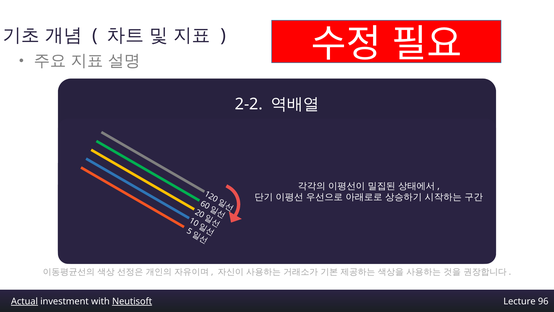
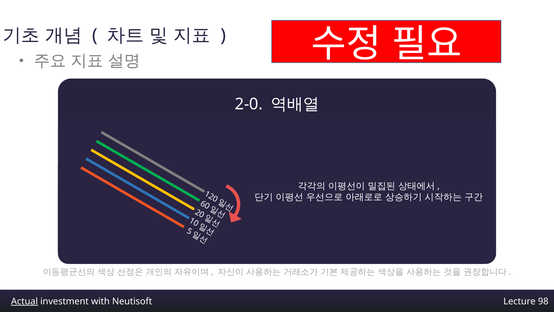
2-2: 2-2 -> 2-0 (249, 104)
Neutisoft underline: present -> none (132, 301)
96: 96 -> 98 (543, 301)
